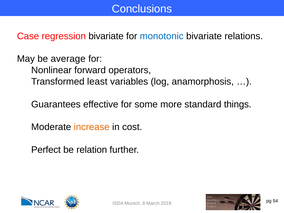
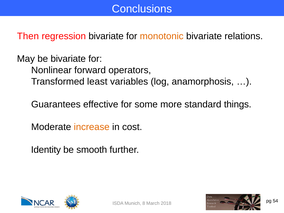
Case: Case -> Then (28, 36)
monotonic colour: blue -> orange (162, 36)
be average: average -> bivariate (68, 59)
Perfect: Perfect -> Identity (46, 150)
relation: relation -> smooth (92, 150)
